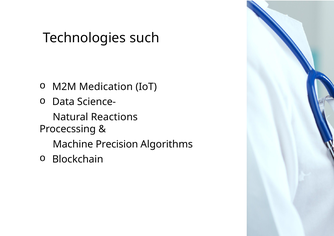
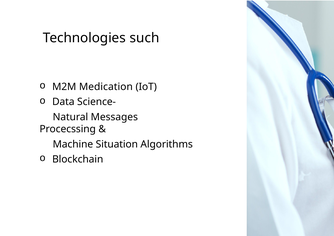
Reactions: Reactions -> Messages (114, 117)
Precision: Precision -> Situation (117, 144)
